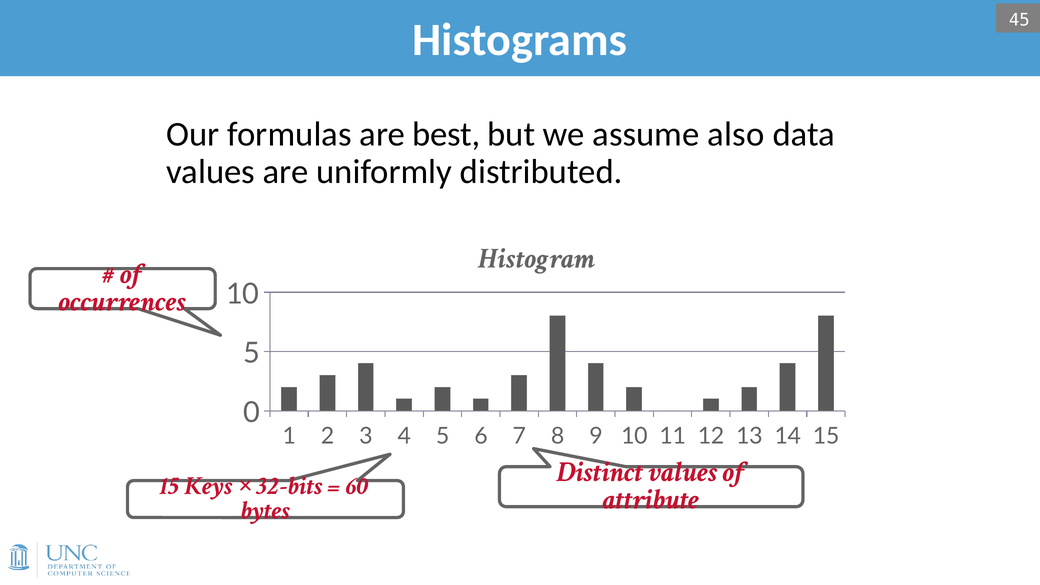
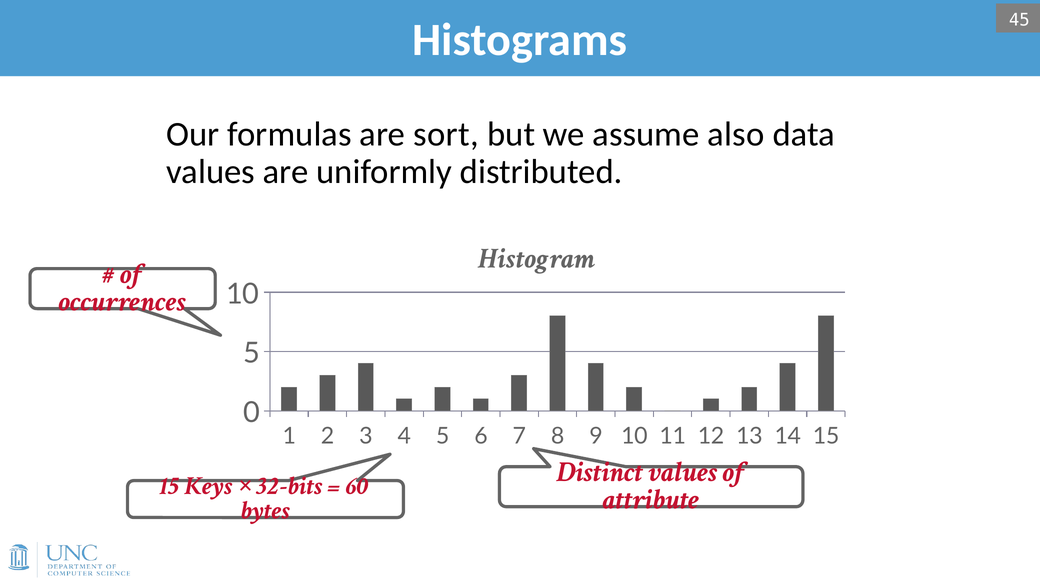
best: best -> sort (446, 134)
